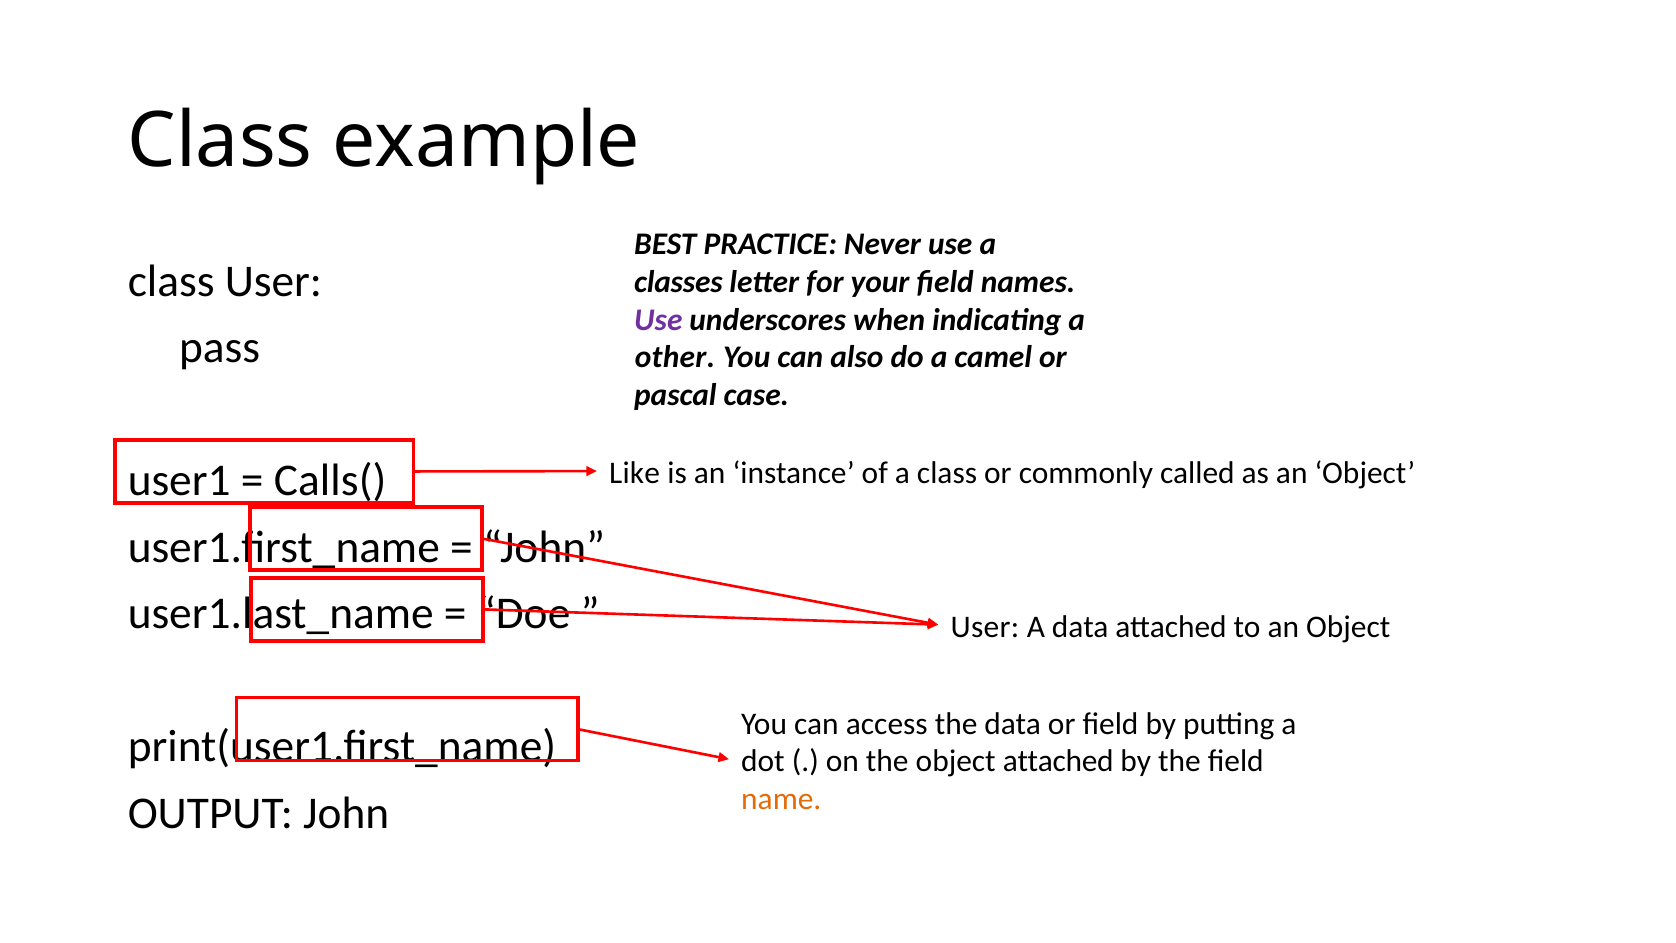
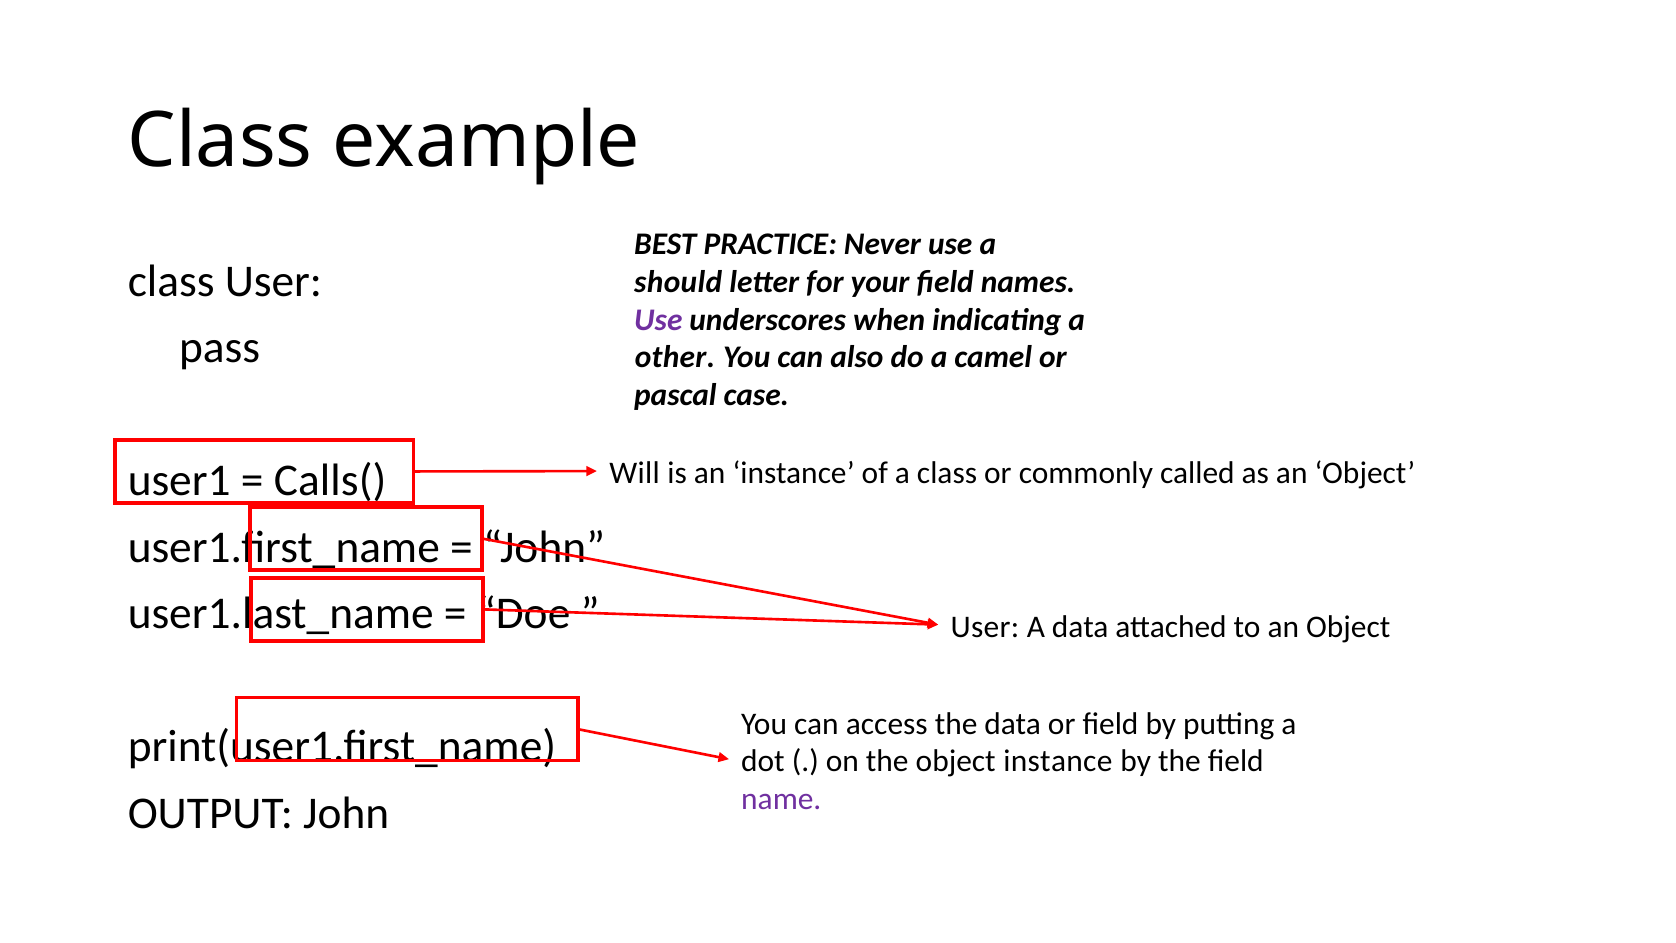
classes: classes -> should (678, 282)
Like: Like -> Will (635, 473)
object attached: attached -> instance (1058, 761)
name colour: orange -> purple (781, 799)
